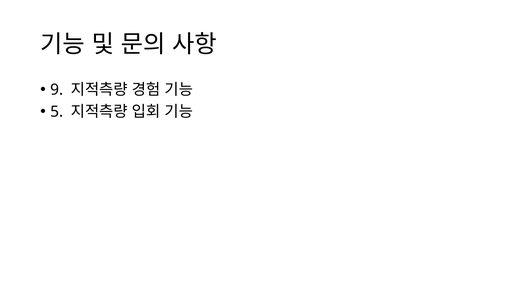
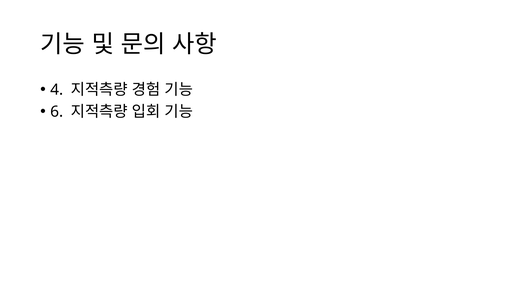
9: 9 -> 4 (57, 89)
5: 5 -> 6 (57, 112)
